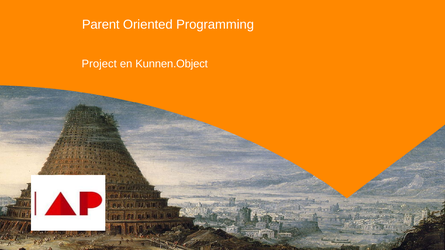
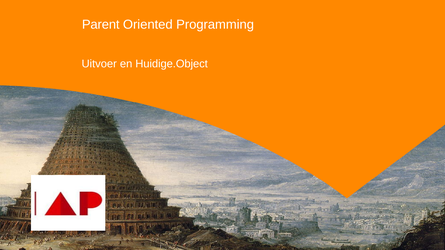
Project: Project -> Uitvoer (99, 64)
Kunnen.Object: Kunnen.Object -> Huidige.Object (172, 64)
